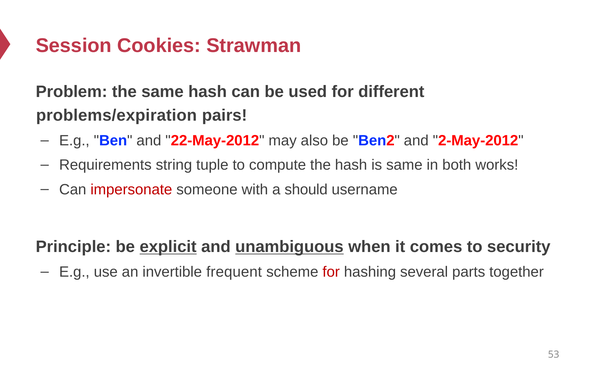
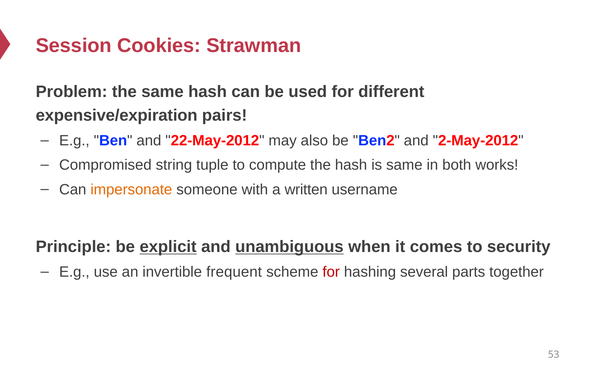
problems/expiration: problems/expiration -> expensive/expiration (117, 115)
Requirements: Requirements -> Compromised (105, 165)
impersonate colour: red -> orange (131, 189)
should: should -> written (306, 189)
